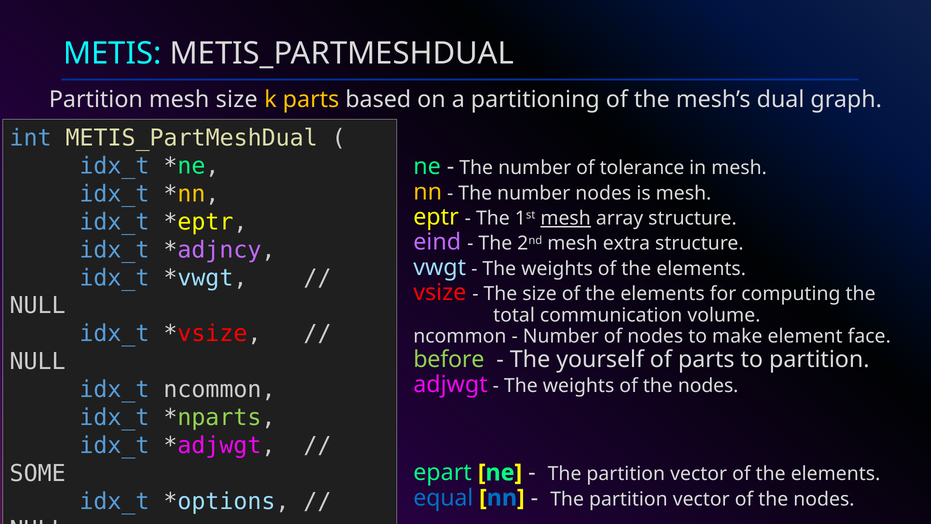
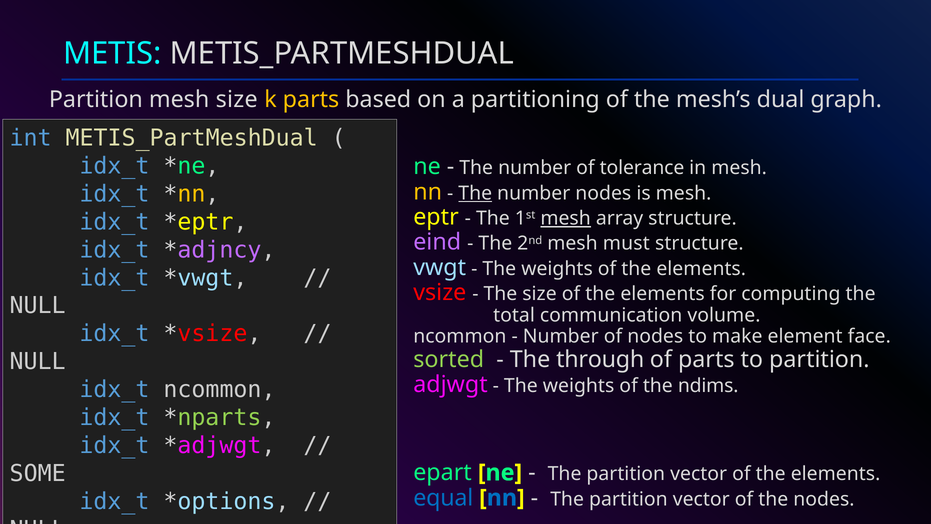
The underline: none -> present (475, 193)
extra: extra -> must (626, 243)
before: before -> sorted (449, 359)
yourself: yourself -> through (600, 359)
weights of the nodes: nodes -> ndims (708, 386)
